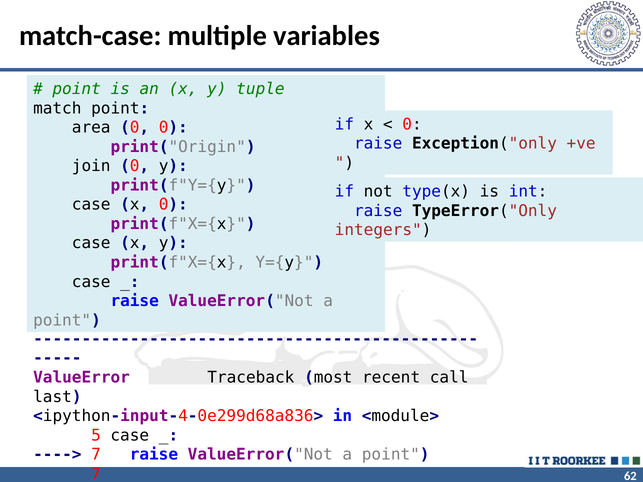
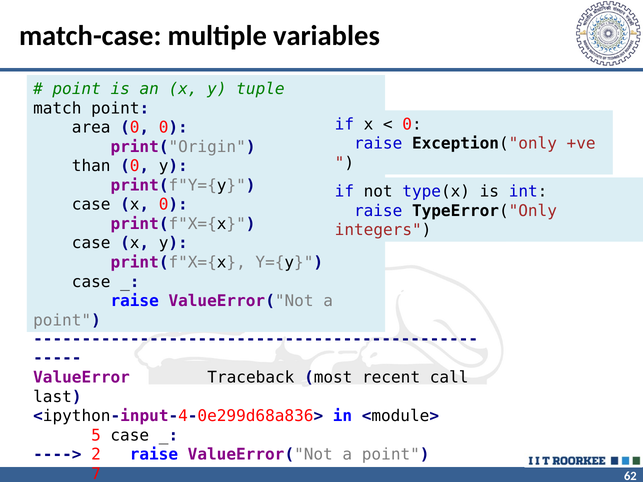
join: join -> than (91, 166)
7: 7 -> 2 (96, 455)
